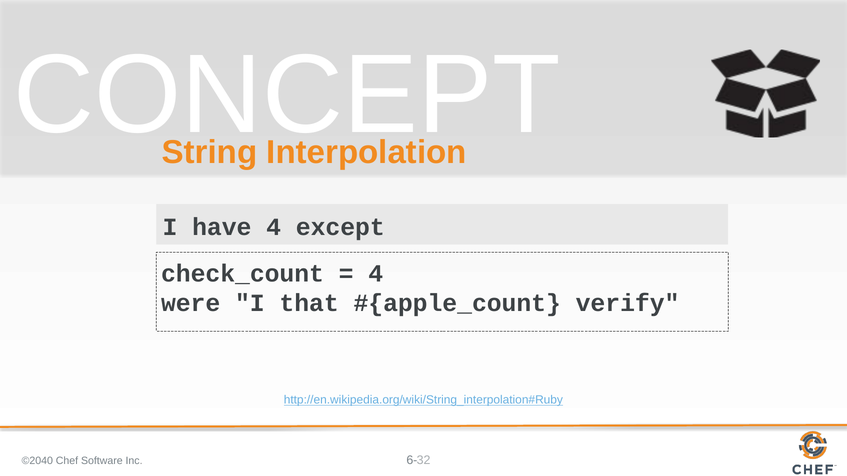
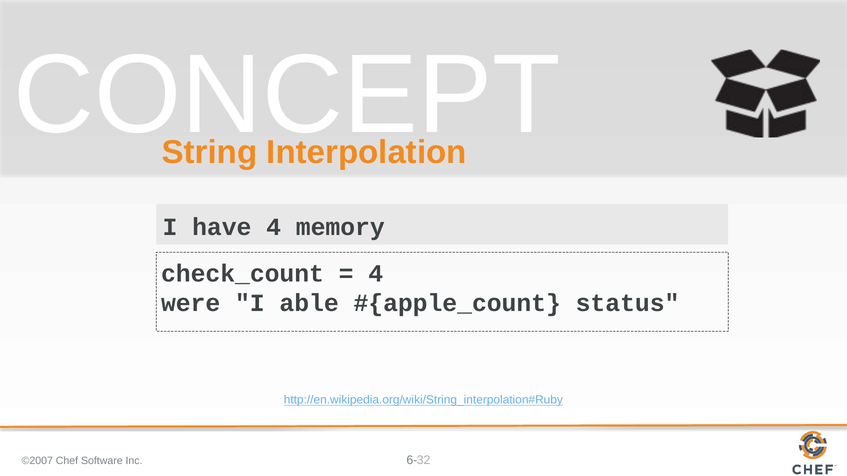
except: except -> memory (340, 227)
that: that -> able (309, 303)
verify: verify -> status (628, 303)
©2040: ©2040 -> ©2007 (37, 461)
